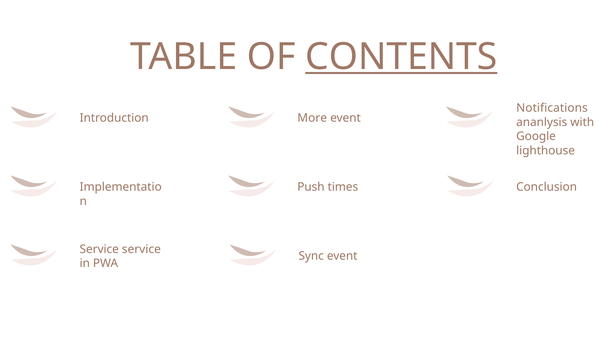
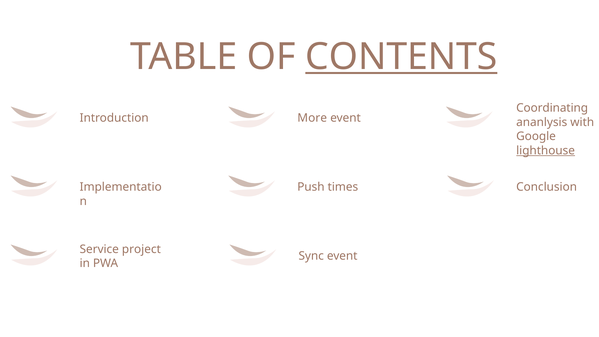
Notifications: Notifications -> Coordinating (552, 108)
lighthouse underline: none -> present (546, 150)
Service service: service -> project (141, 249)
